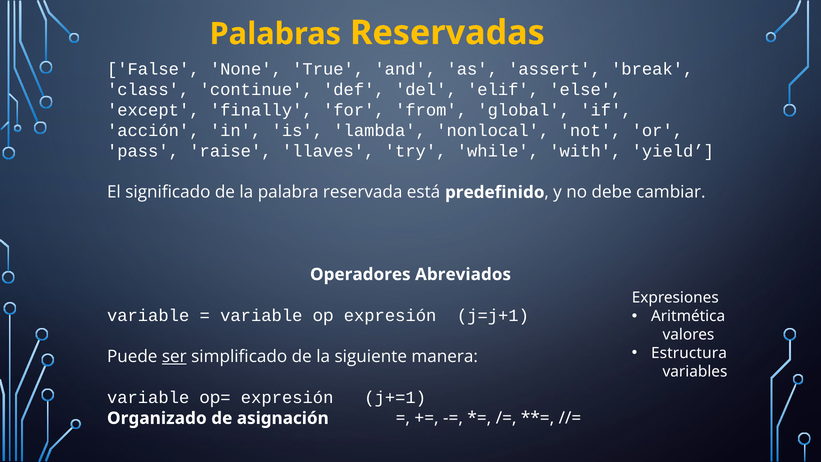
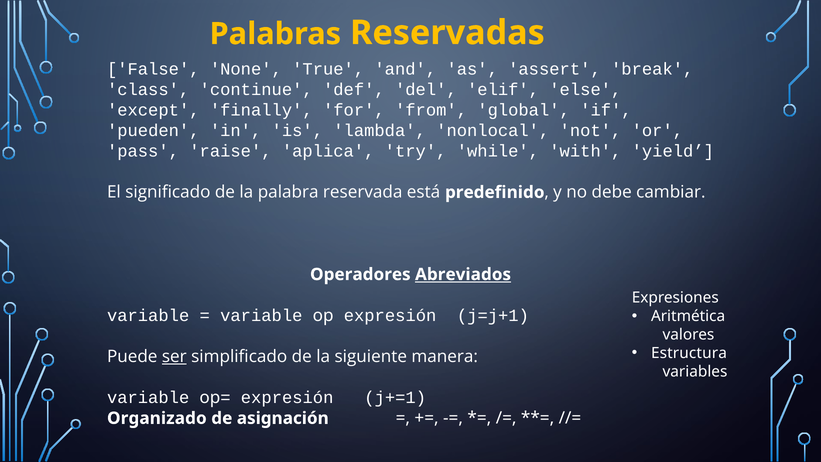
acción: acción -> pueden (153, 131)
llaves: llaves -> aplica (328, 151)
Abreviados underline: none -> present (463, 274)
